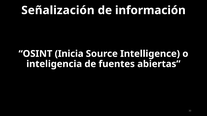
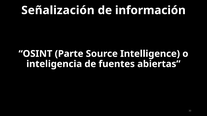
Inicia: Inicia -> Parte (69, 54)
